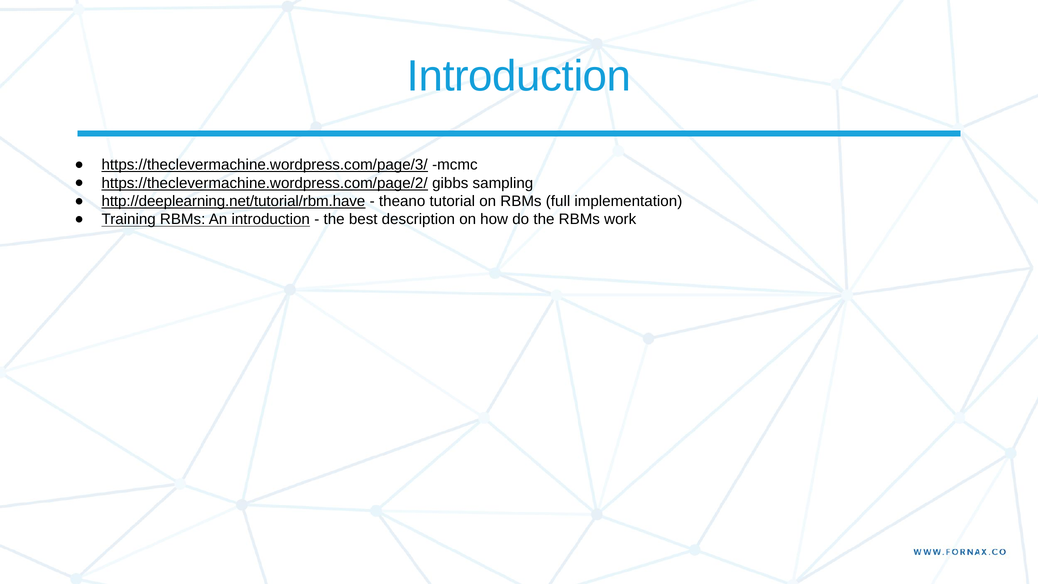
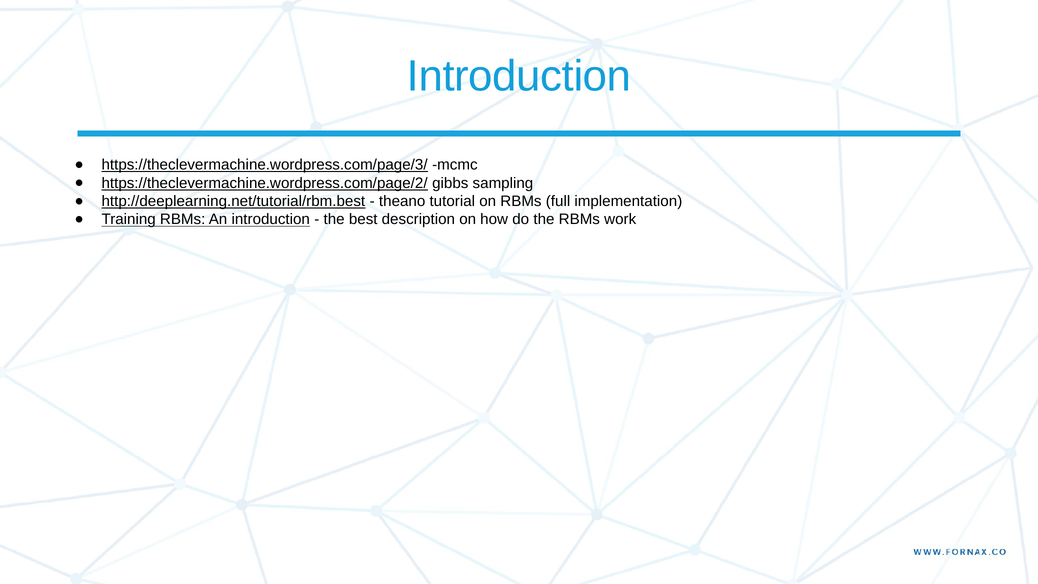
http://deeplearning.net/tutorial/rbm.have: http://deeplearning.net/tutorial/rbm.have -> http://deeplearning.net/tutorial/rbm.best (233, 201)
